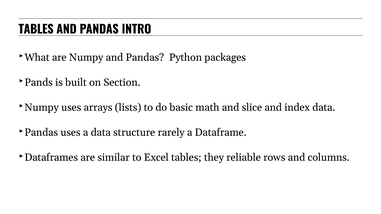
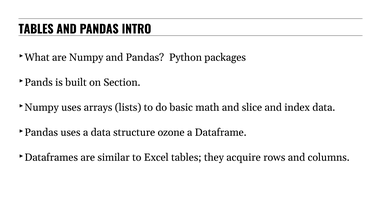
rarely: rarely -> ozone (171, 132)
reliable: reliable -> acquire (244, 157)
